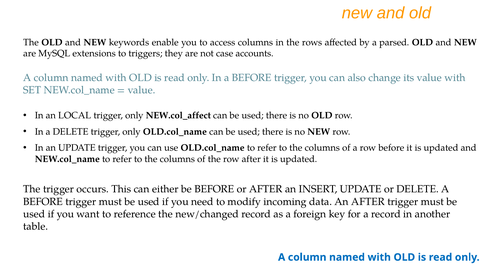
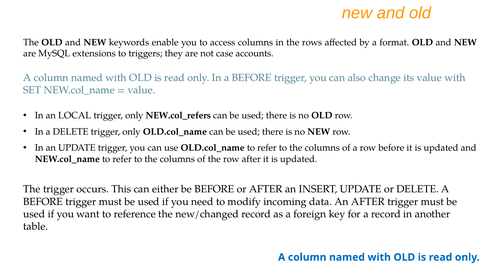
parsed: parsed -> format (394, 42)
NEW.col_affect: NEW.col_affect -> NEW.col_refers (178, 115)
